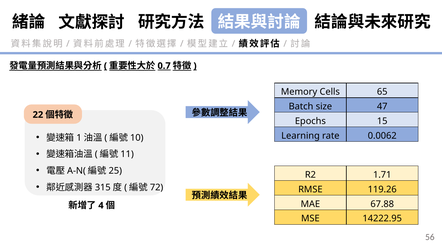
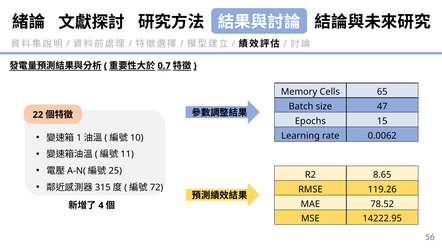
1.71: 1.71 -> 8.65 (382, 175)
67.88: 67.88 -> 78.52 (382, 205)
